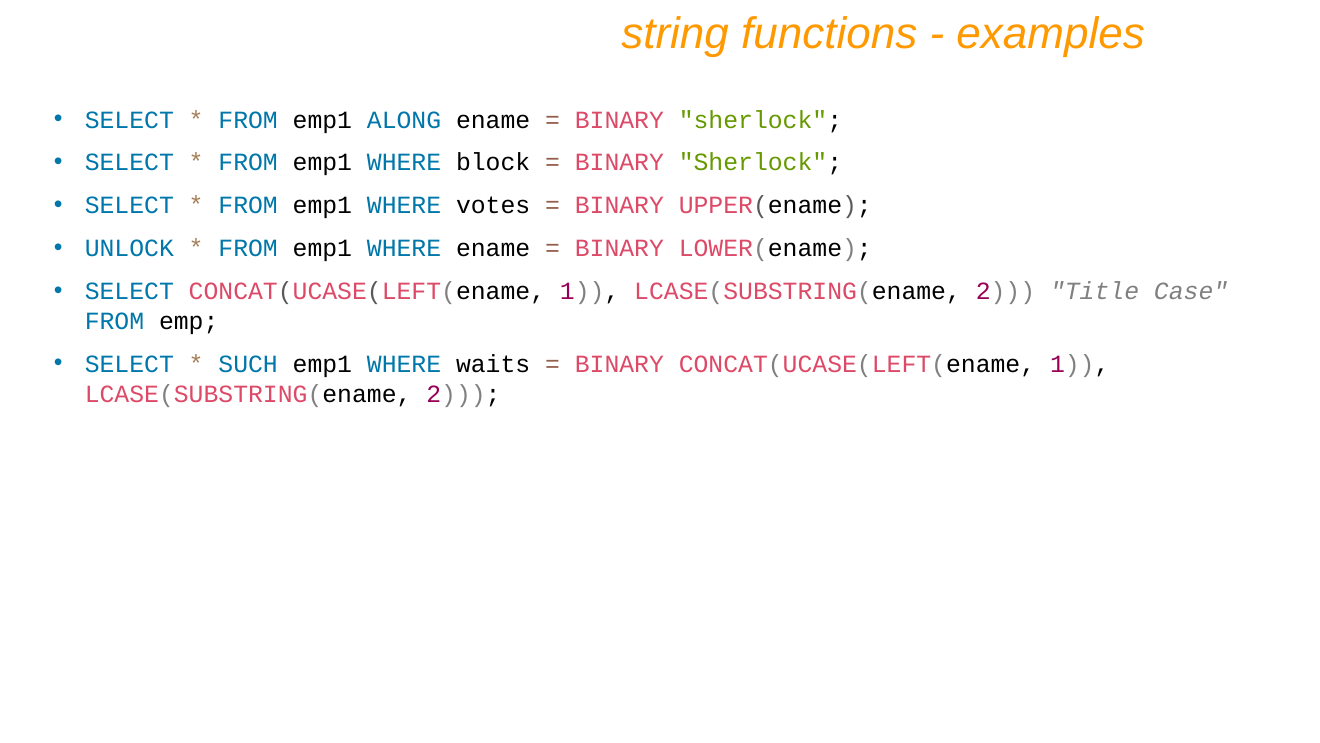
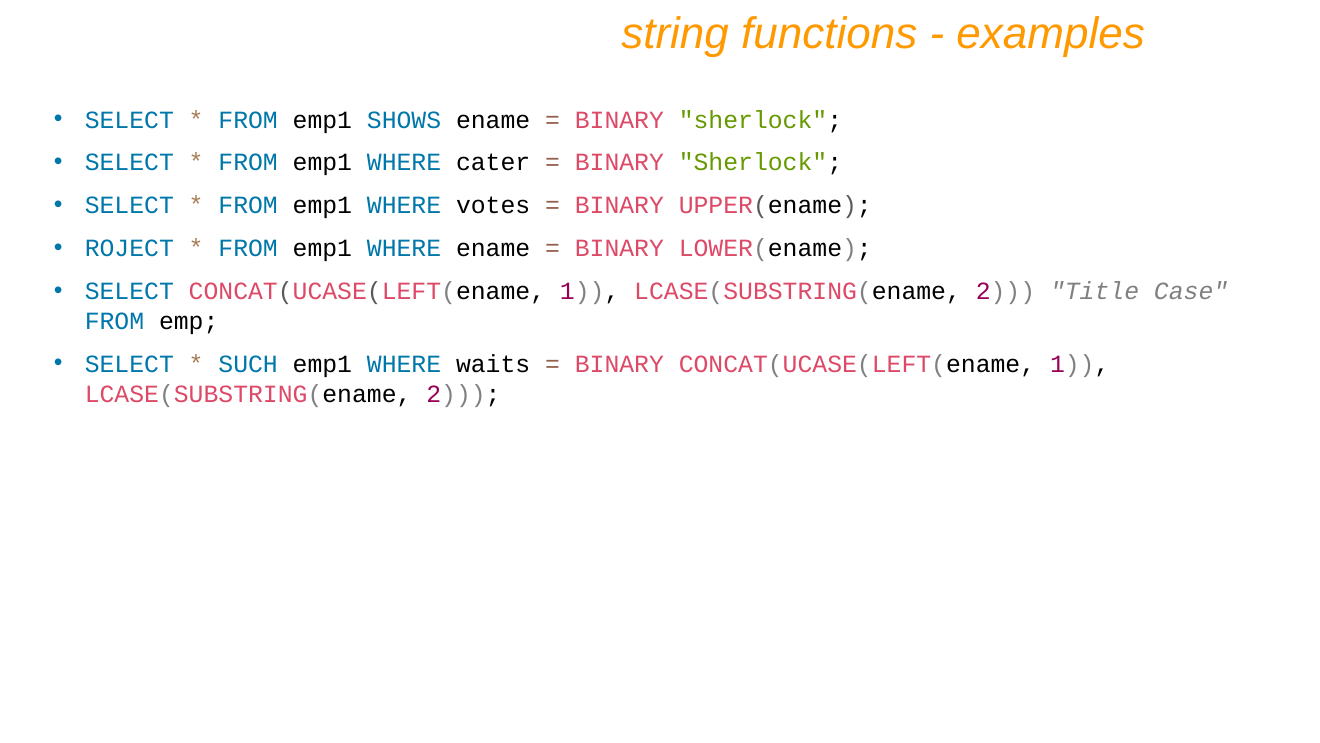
ALONG: ALONG -> SHOWS (404, 120)
block: block -> cater (493, 163)
UNLOCK: UNLOCK -> ROJECT (129, 248)
